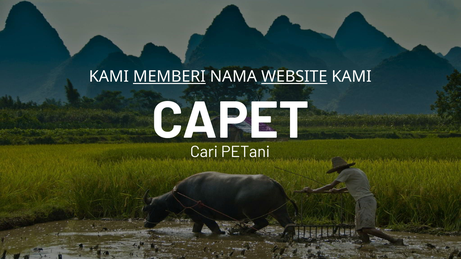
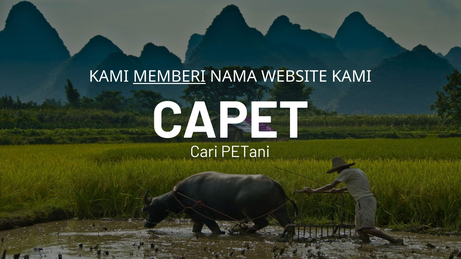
WEBSITE underline: present -> none (294, 77)
